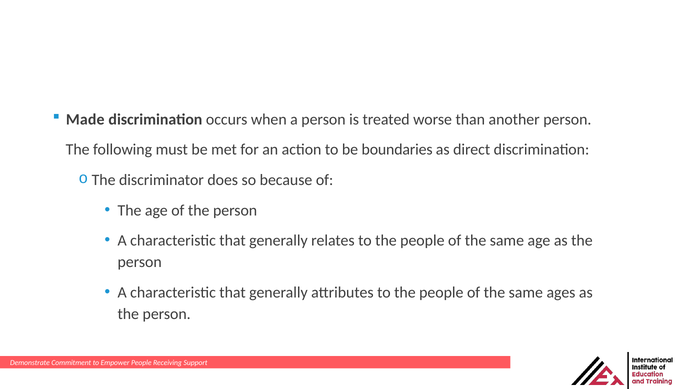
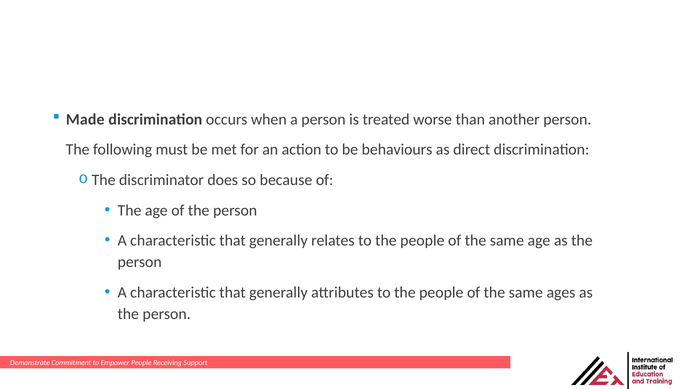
boundaries: boundaries -> behaviours (397, 150)
